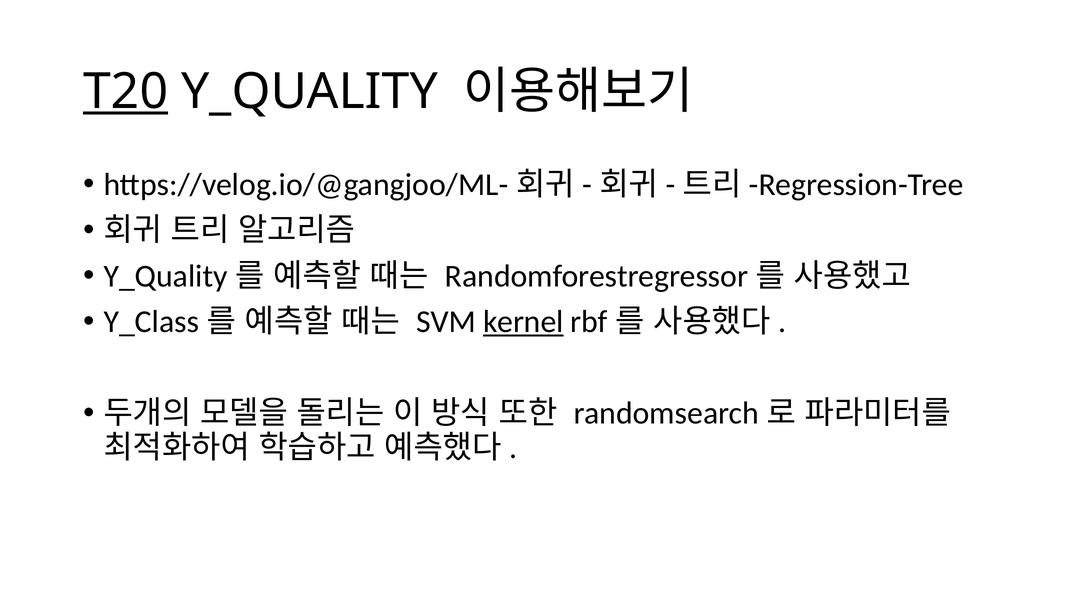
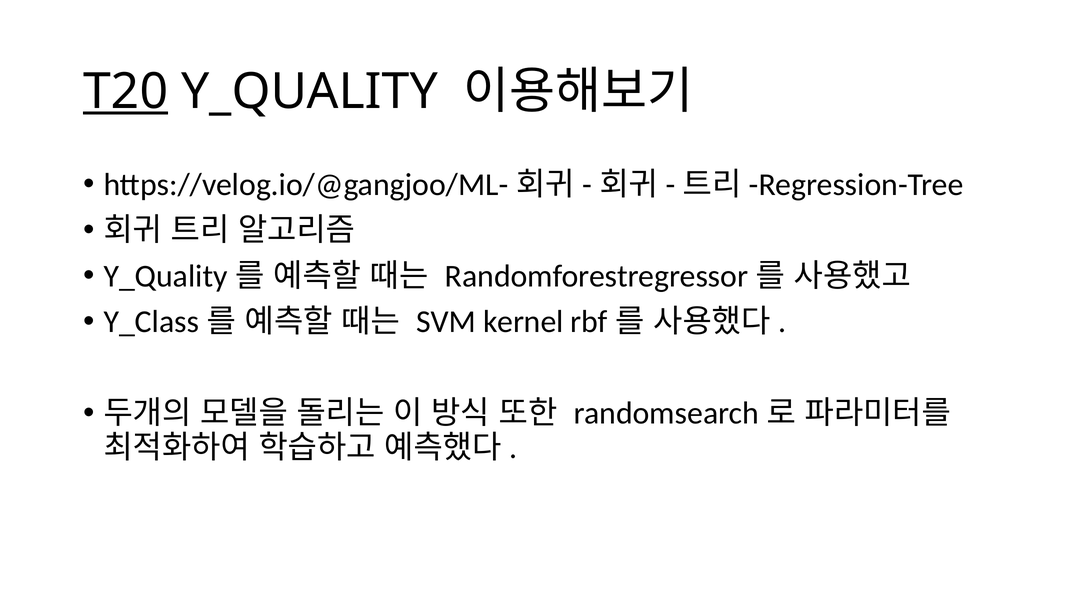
kernel underline: present -> none (523, 322)
